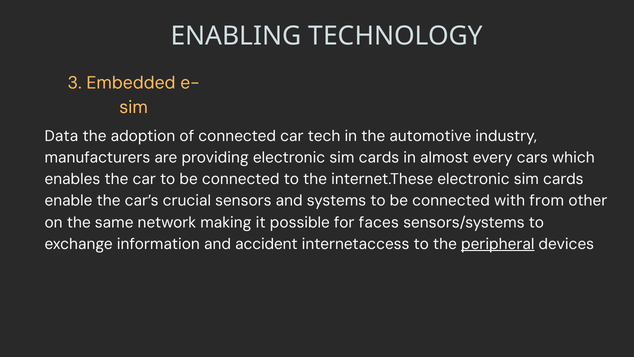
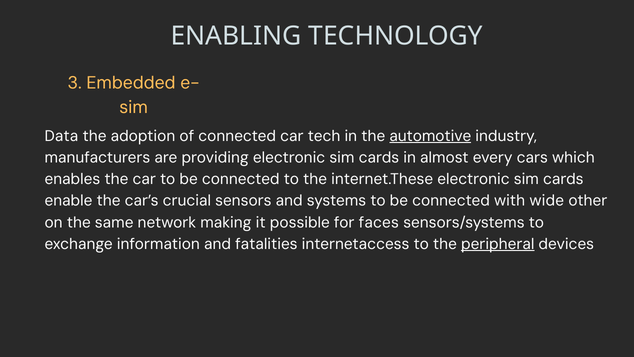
automotive underline: none -> present (430, 136)
from: from -> wide (547, 201)
accident: accident -> fatalities (266, 244)
